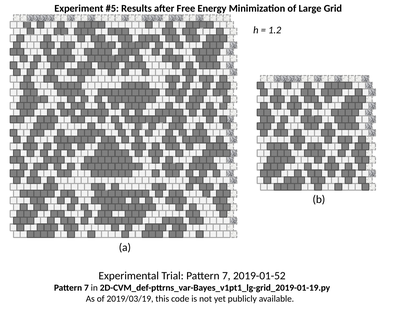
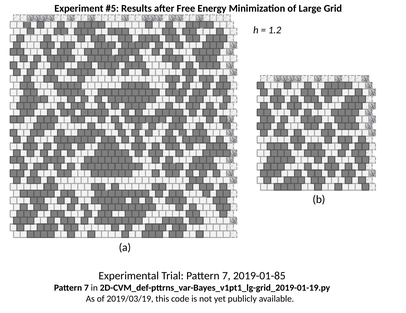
2019-01-52: 2019-01-52 -> 2019-01-85 (259, 276)
